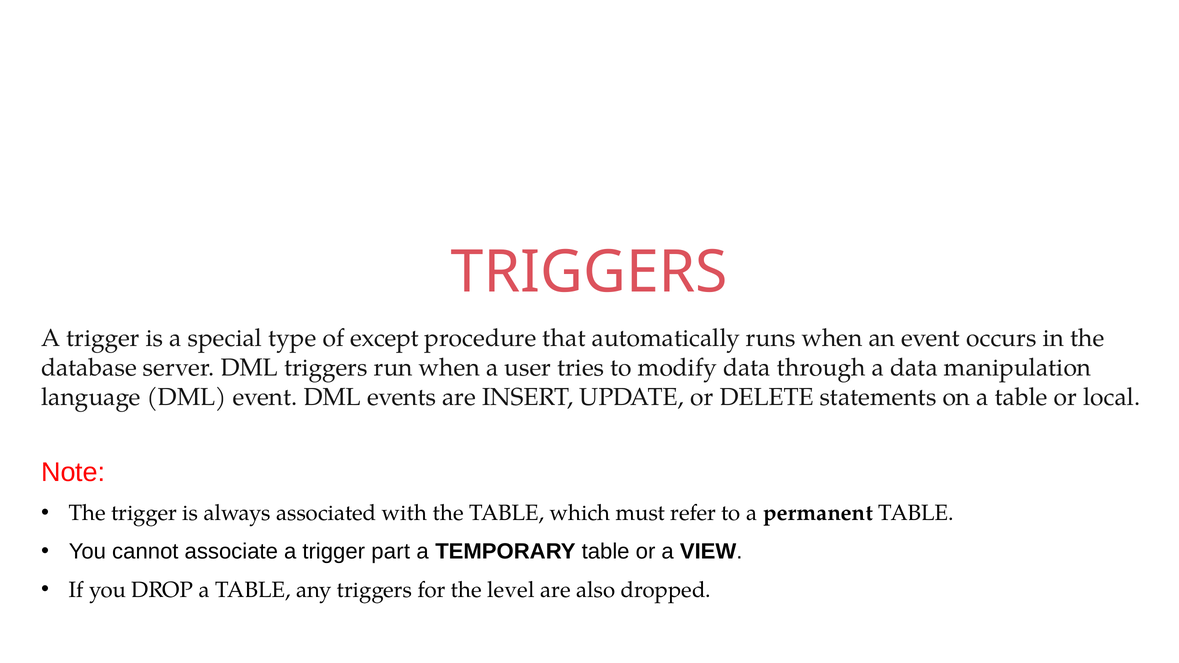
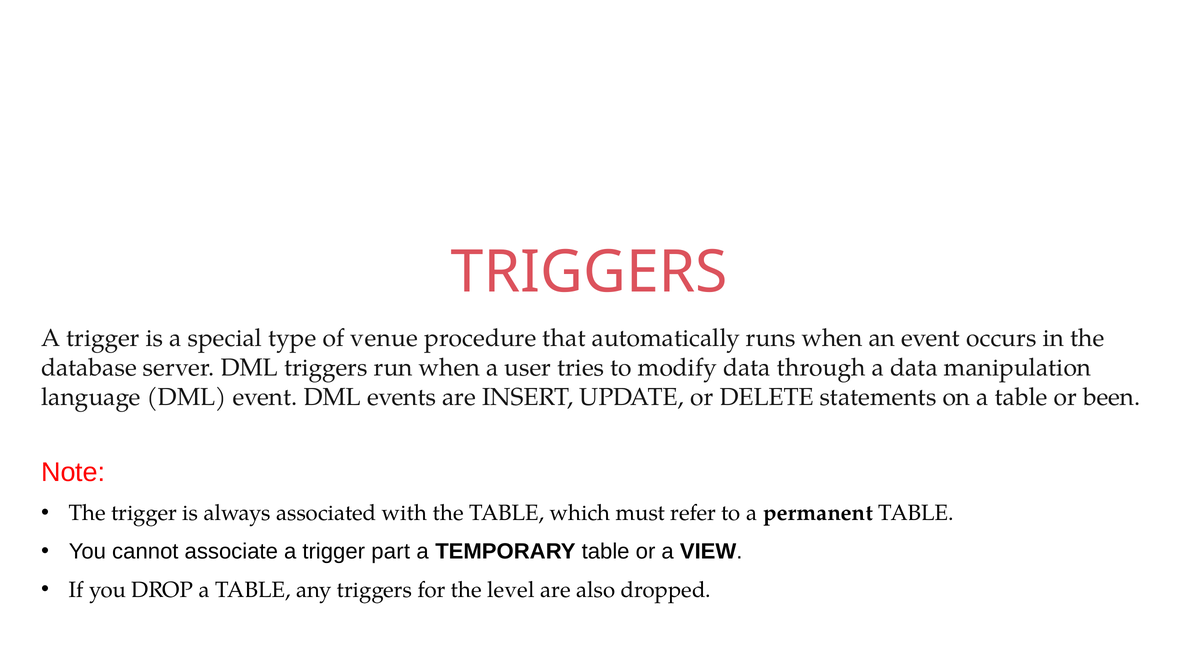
except: except -> venue (384, 338)
local: local -> been (1112, 397)
